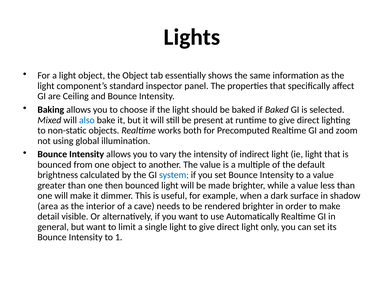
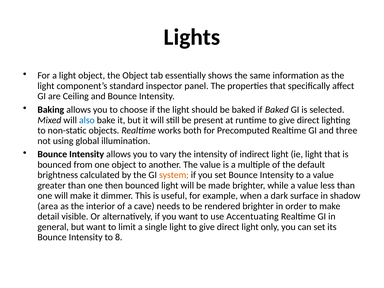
zoom: zoom -> three (347, 130)
system colour: blue -> orange (174, 175)
Automatically: Automatically -> Accentuating (253, 217)
1: 1 -> 8 (119, 237)
